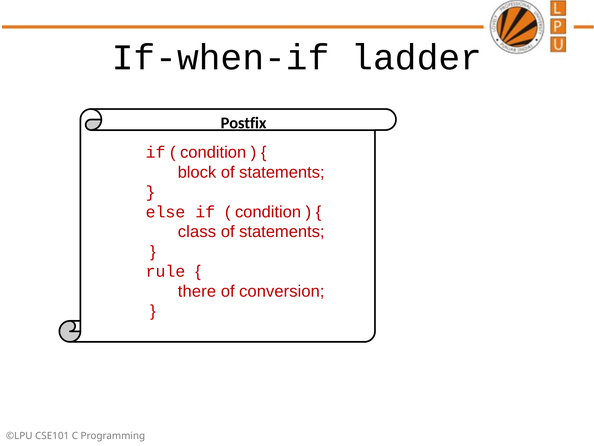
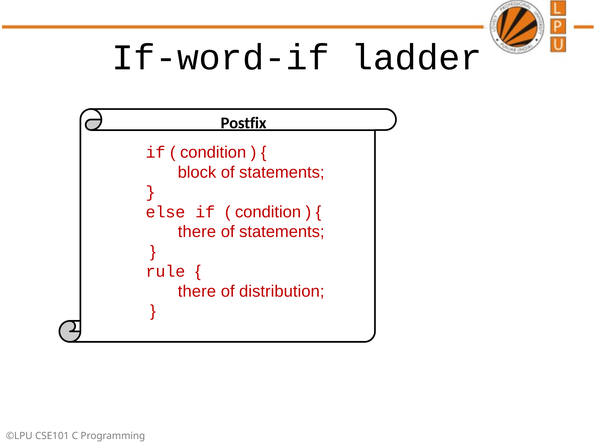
If-when-if: If-when-if -> If-word-if (221, 58)
class: class -> there (197, 232)
conversion: conversion -> distribution (282, 291)
